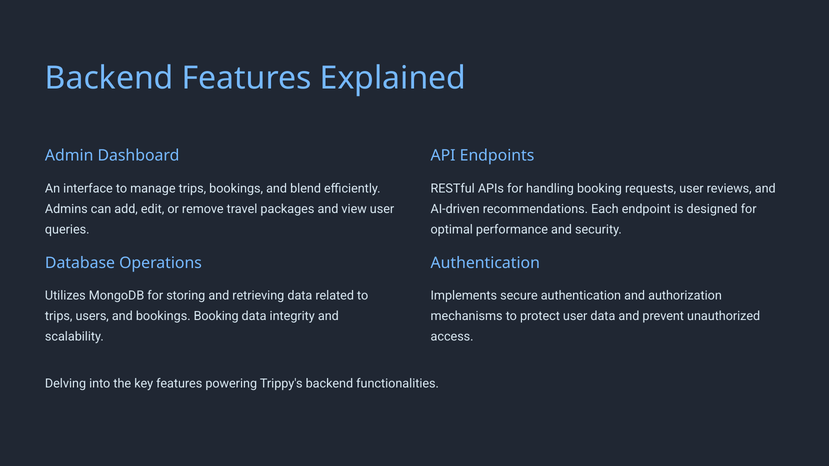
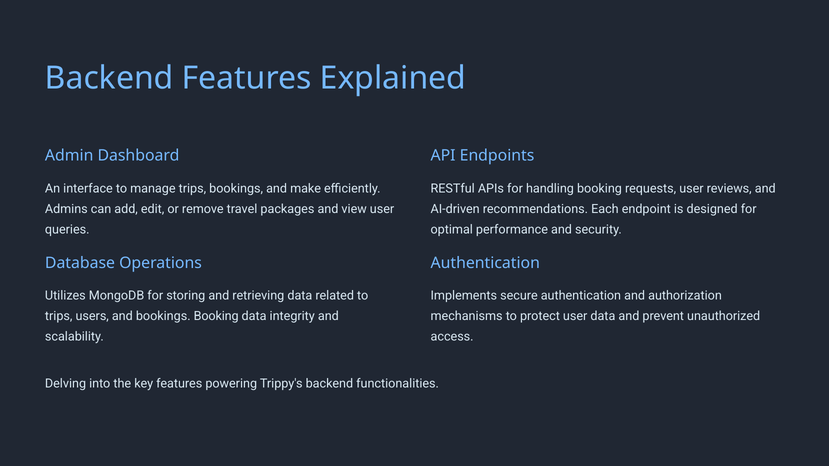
blend: blend -> make (306, 188)
